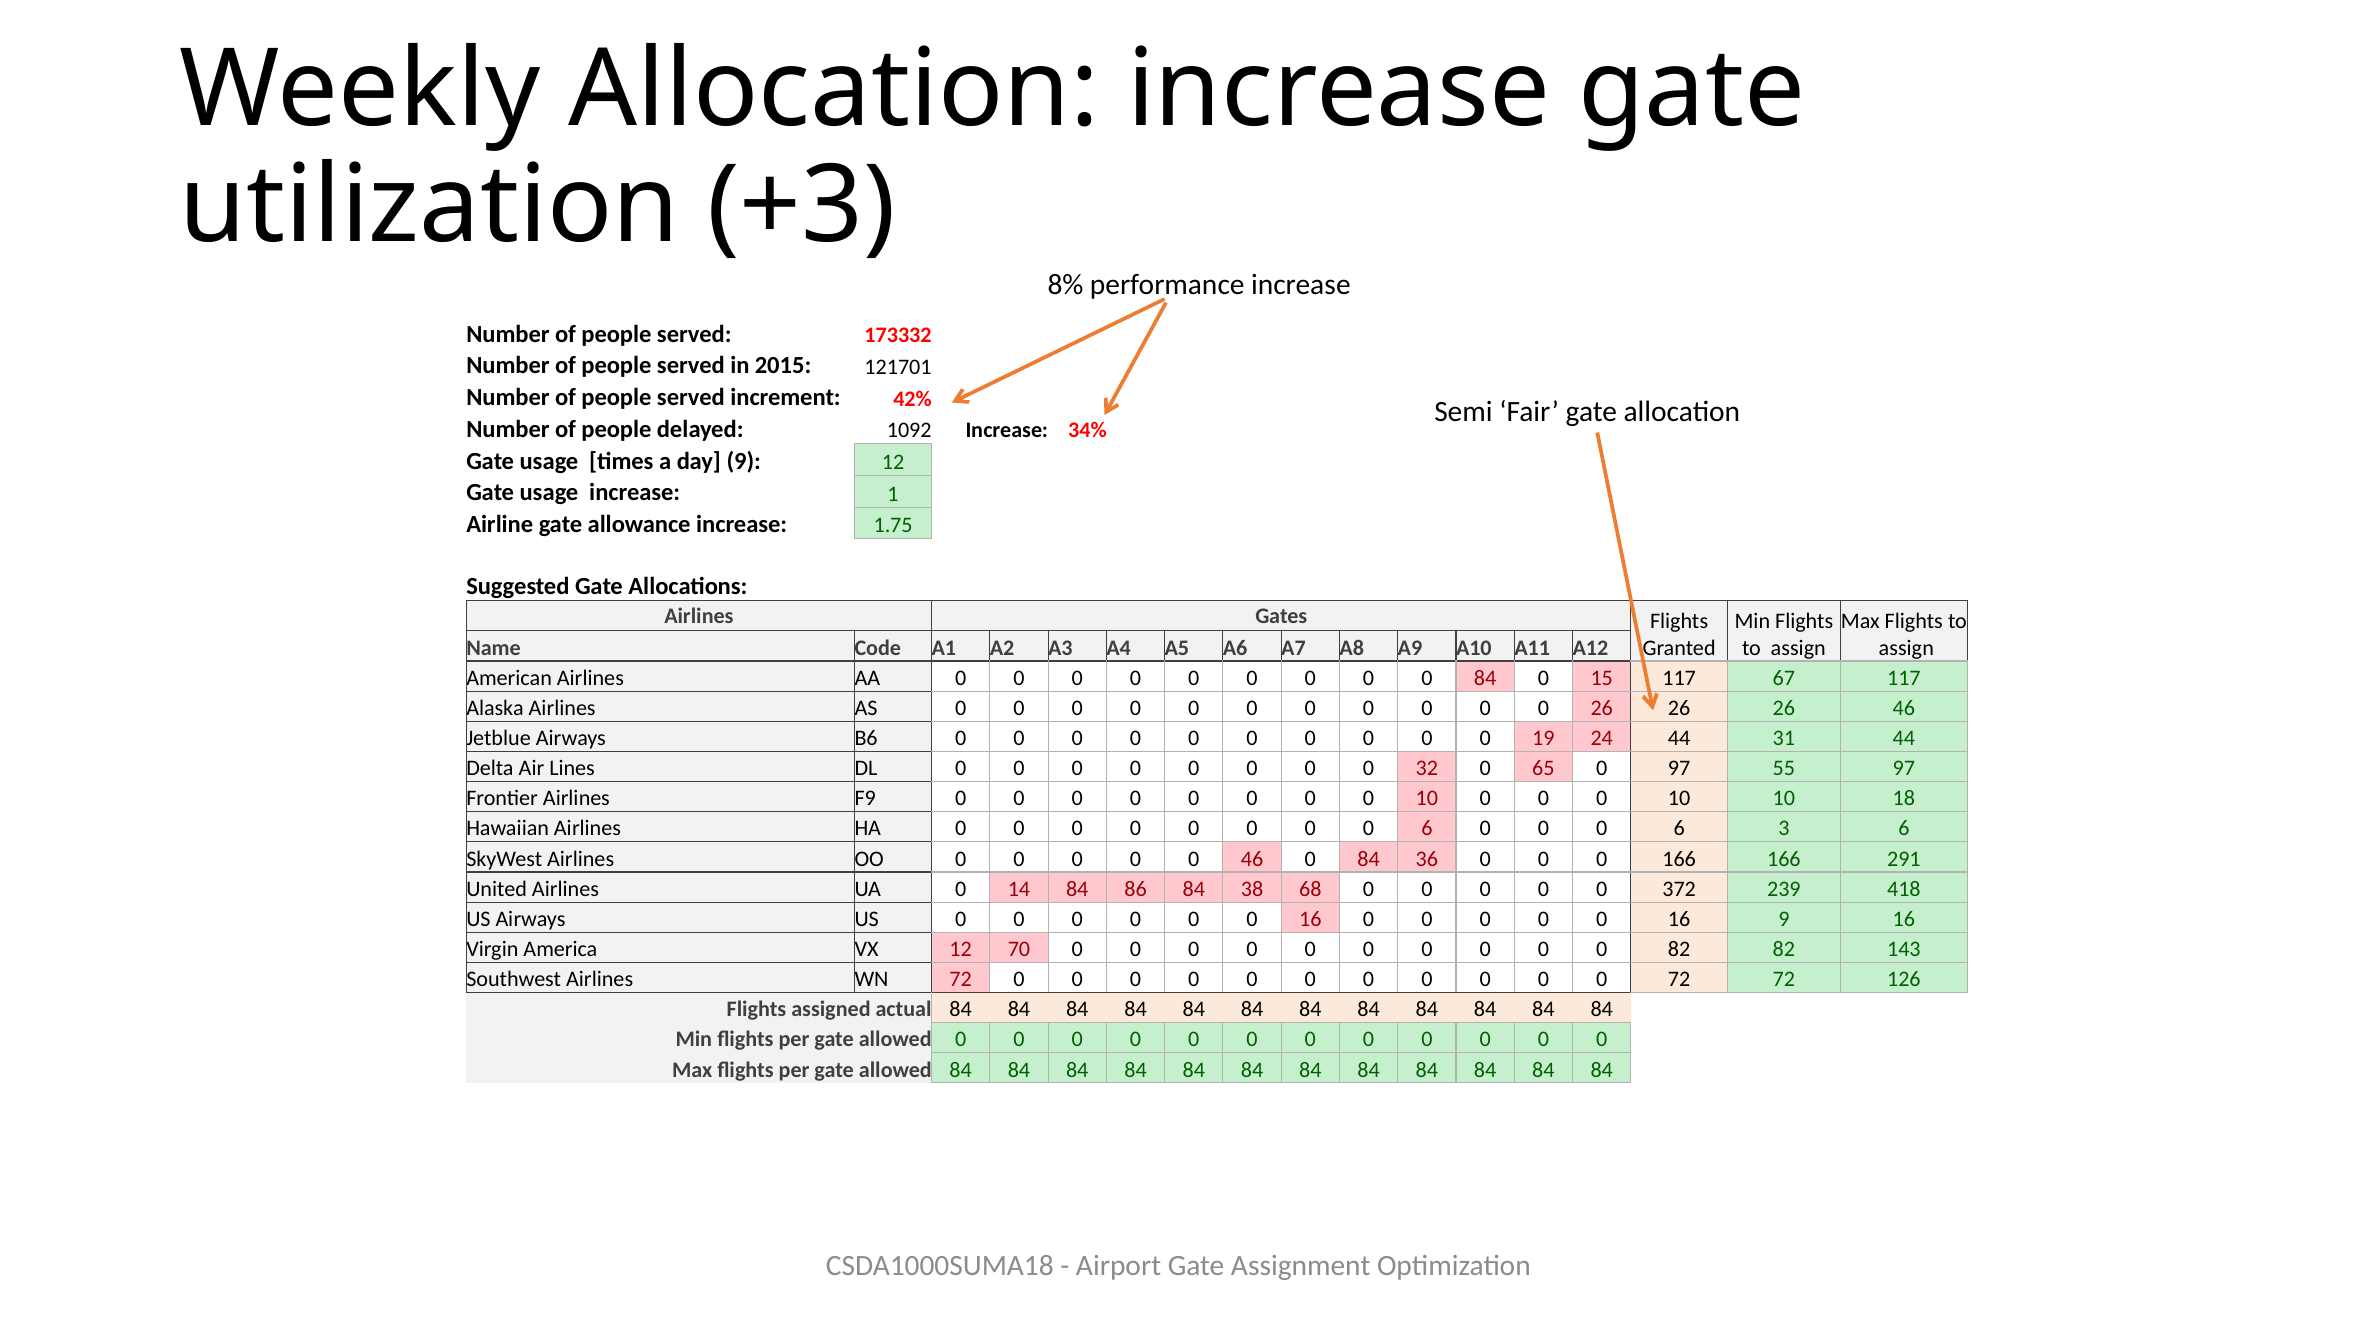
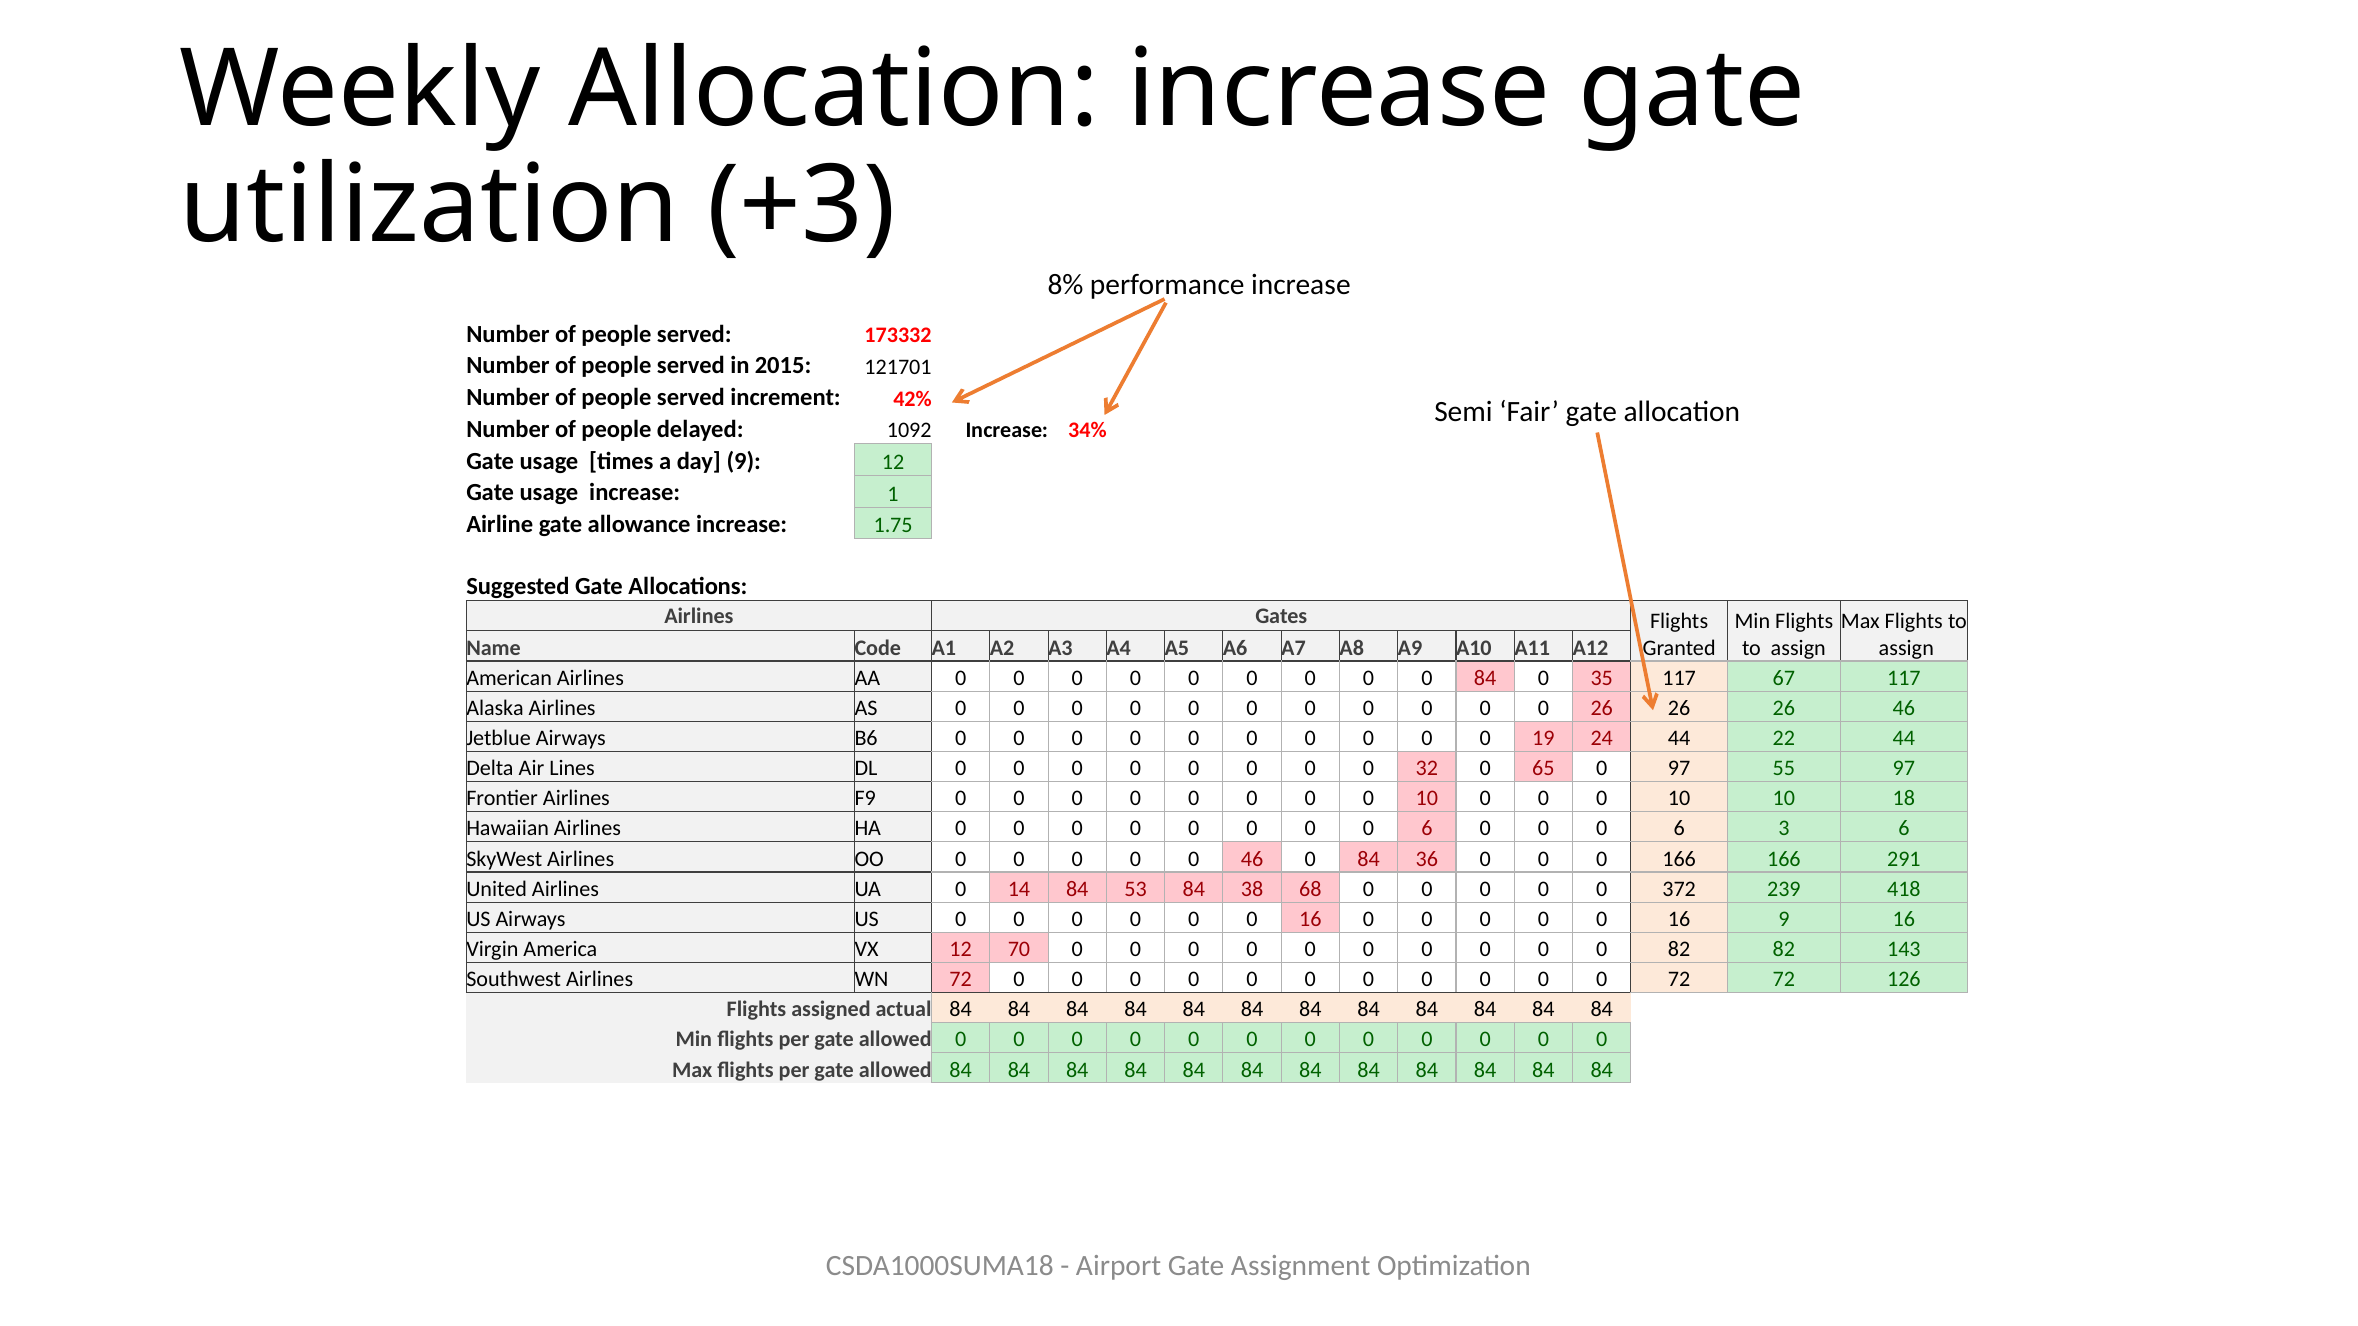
15: 15 -> 35 (1602, 678)
31: 31 -> 22 (1784, 738)
86: 86 -> 53 (1136, 889)
